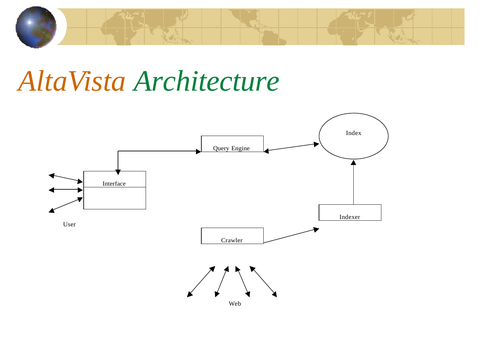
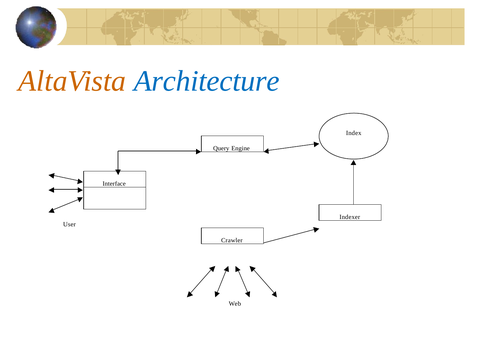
Architecture colour: green -> blue (207, 81)
